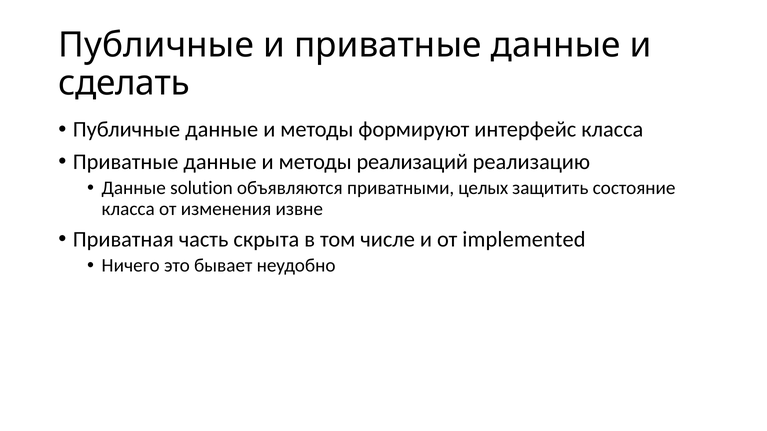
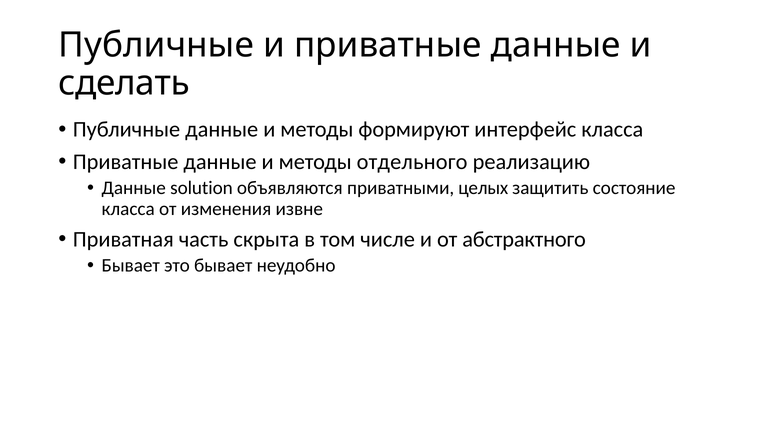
реализаций: реализаций -> отдельного (412, 162)
implemented: implemented -> абстрактного (524, 239)
Ничего: Ничего -> Бывает (131, 266)
